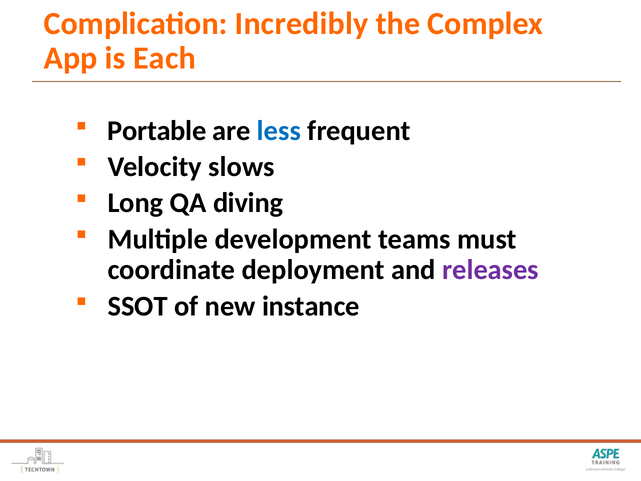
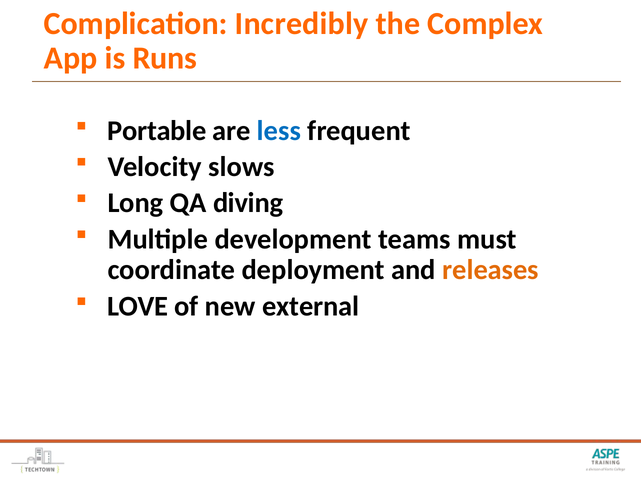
Each: Each -> Runs (165, 58)
releases colour: purple -> orange (490, 270)
SSOT: SSOT -> LOVE (138, 306)
instance: instance -> external (311, 306)
